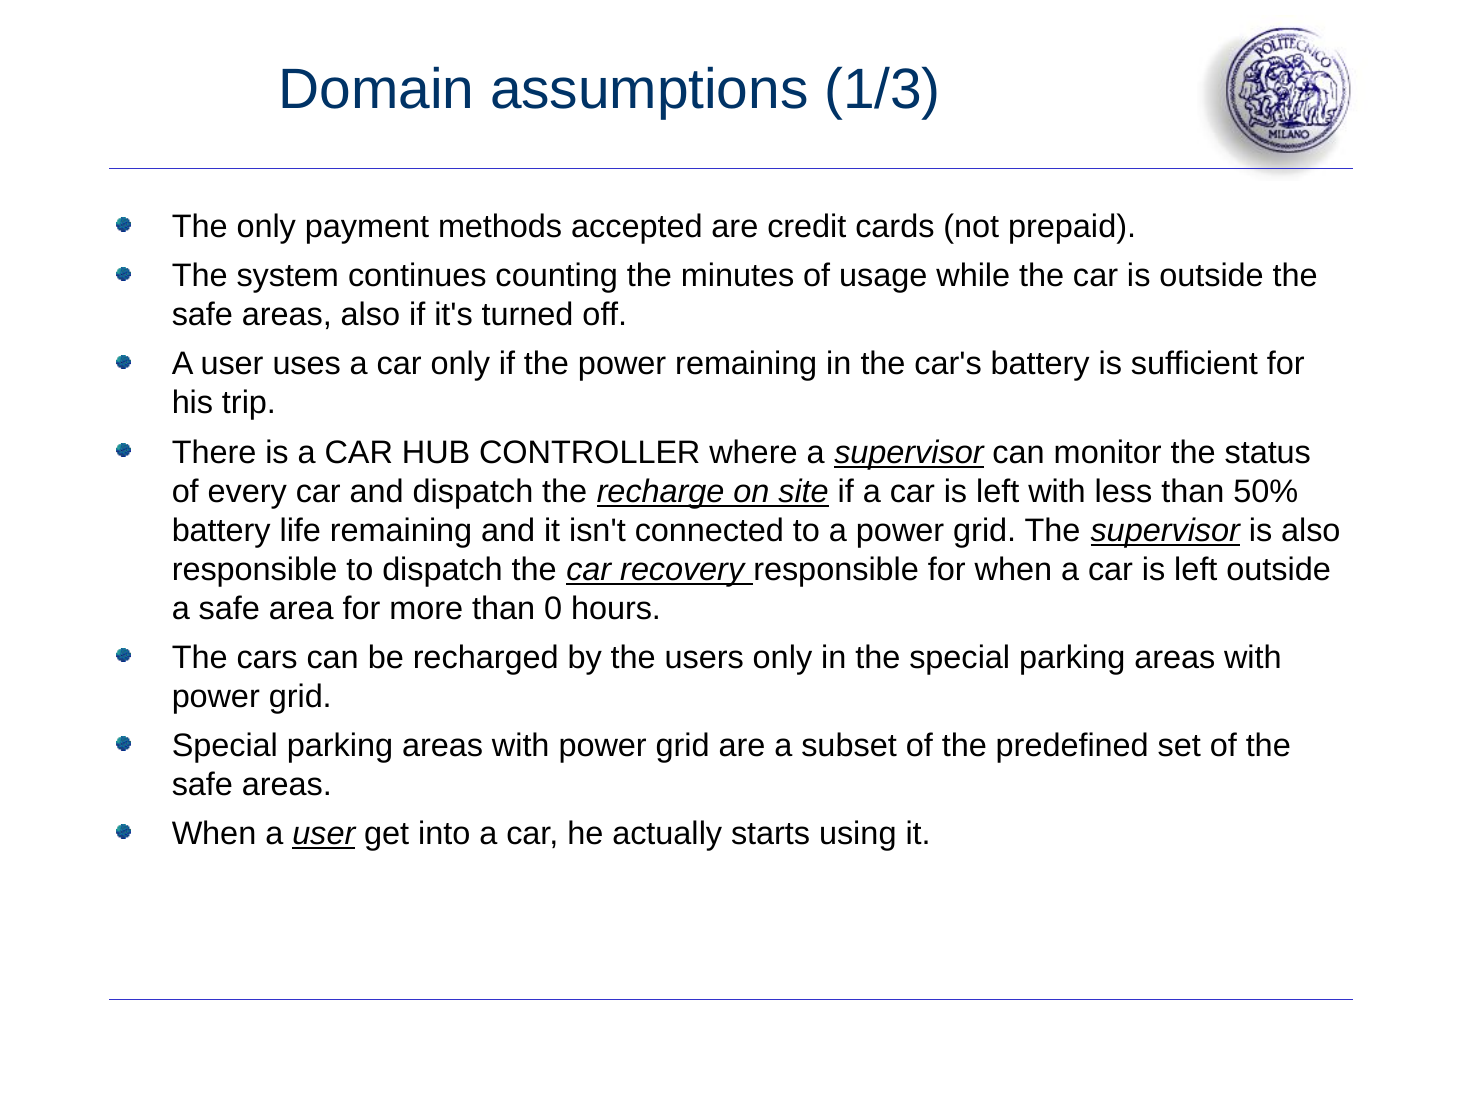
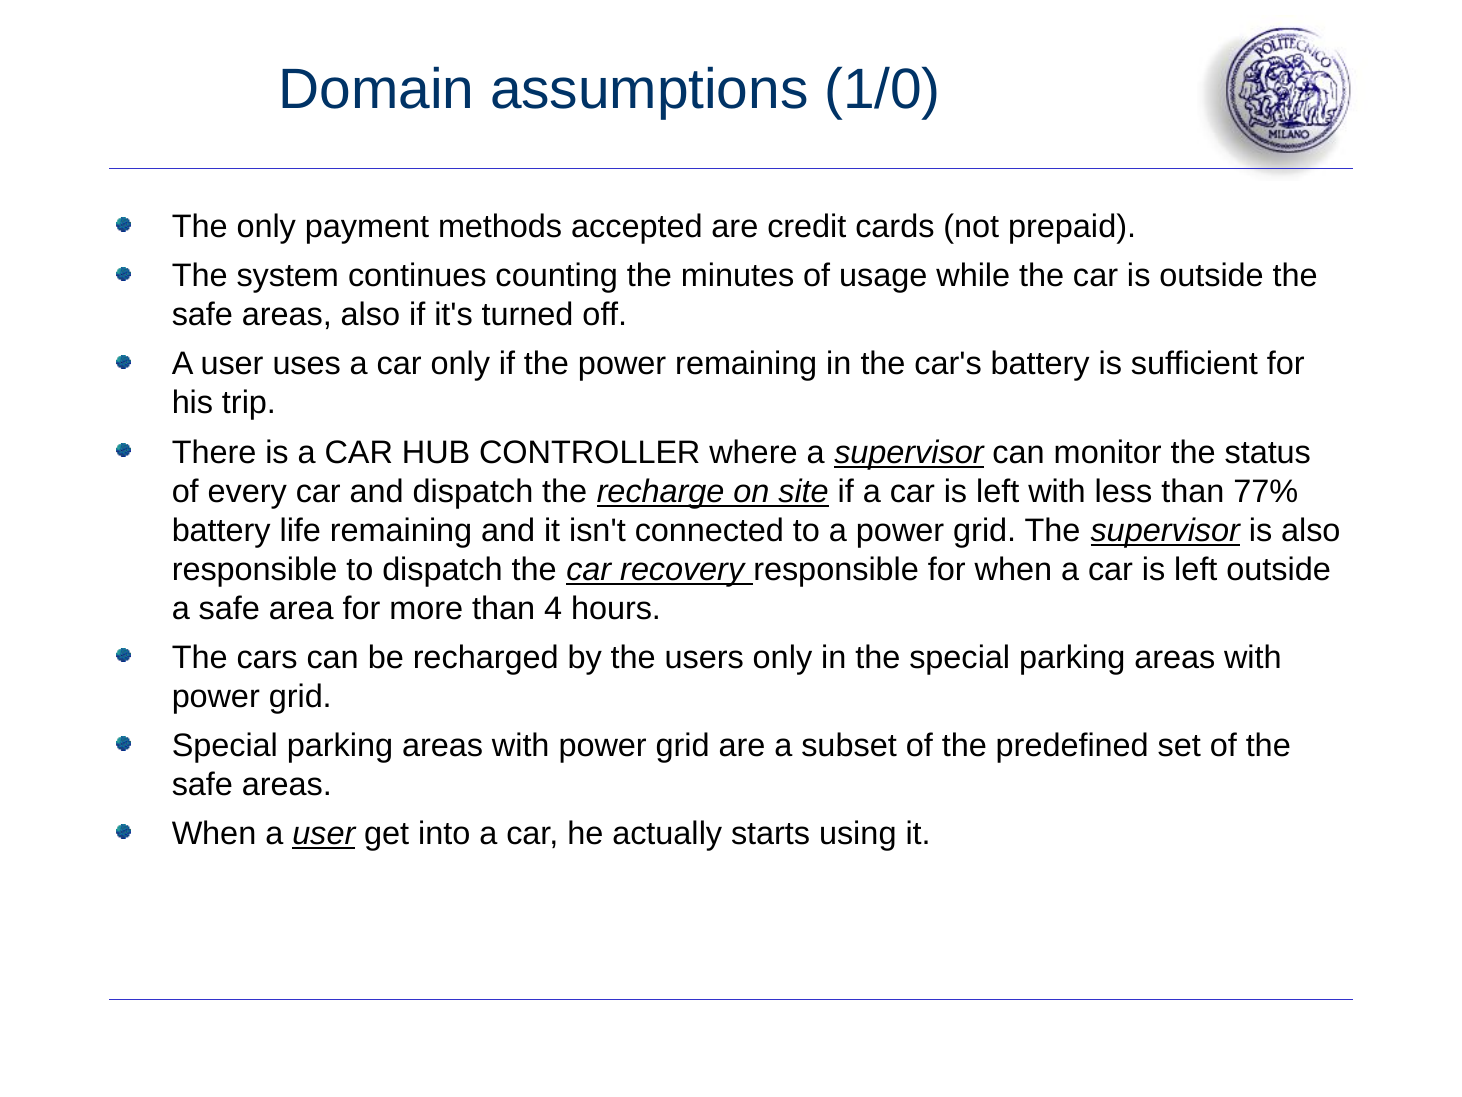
1/3: 1/3 -> 1/0 (883, 89)
50%: 50% -> 77% (1266, 491)
0: 0 -> 4 (553, 608)
